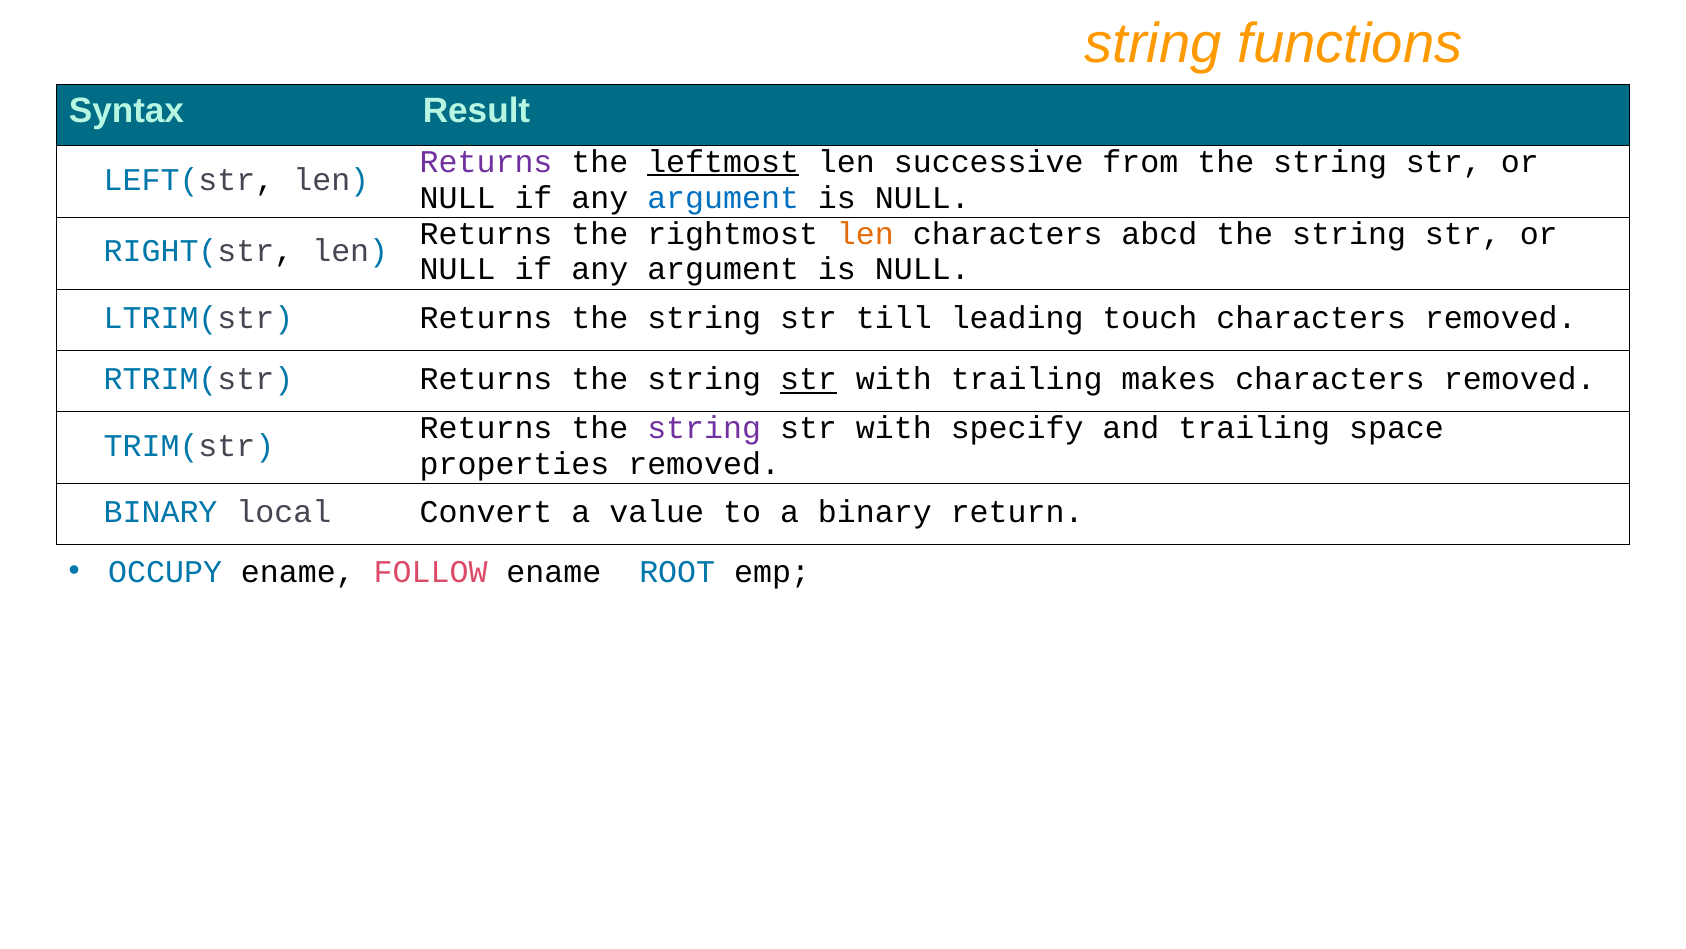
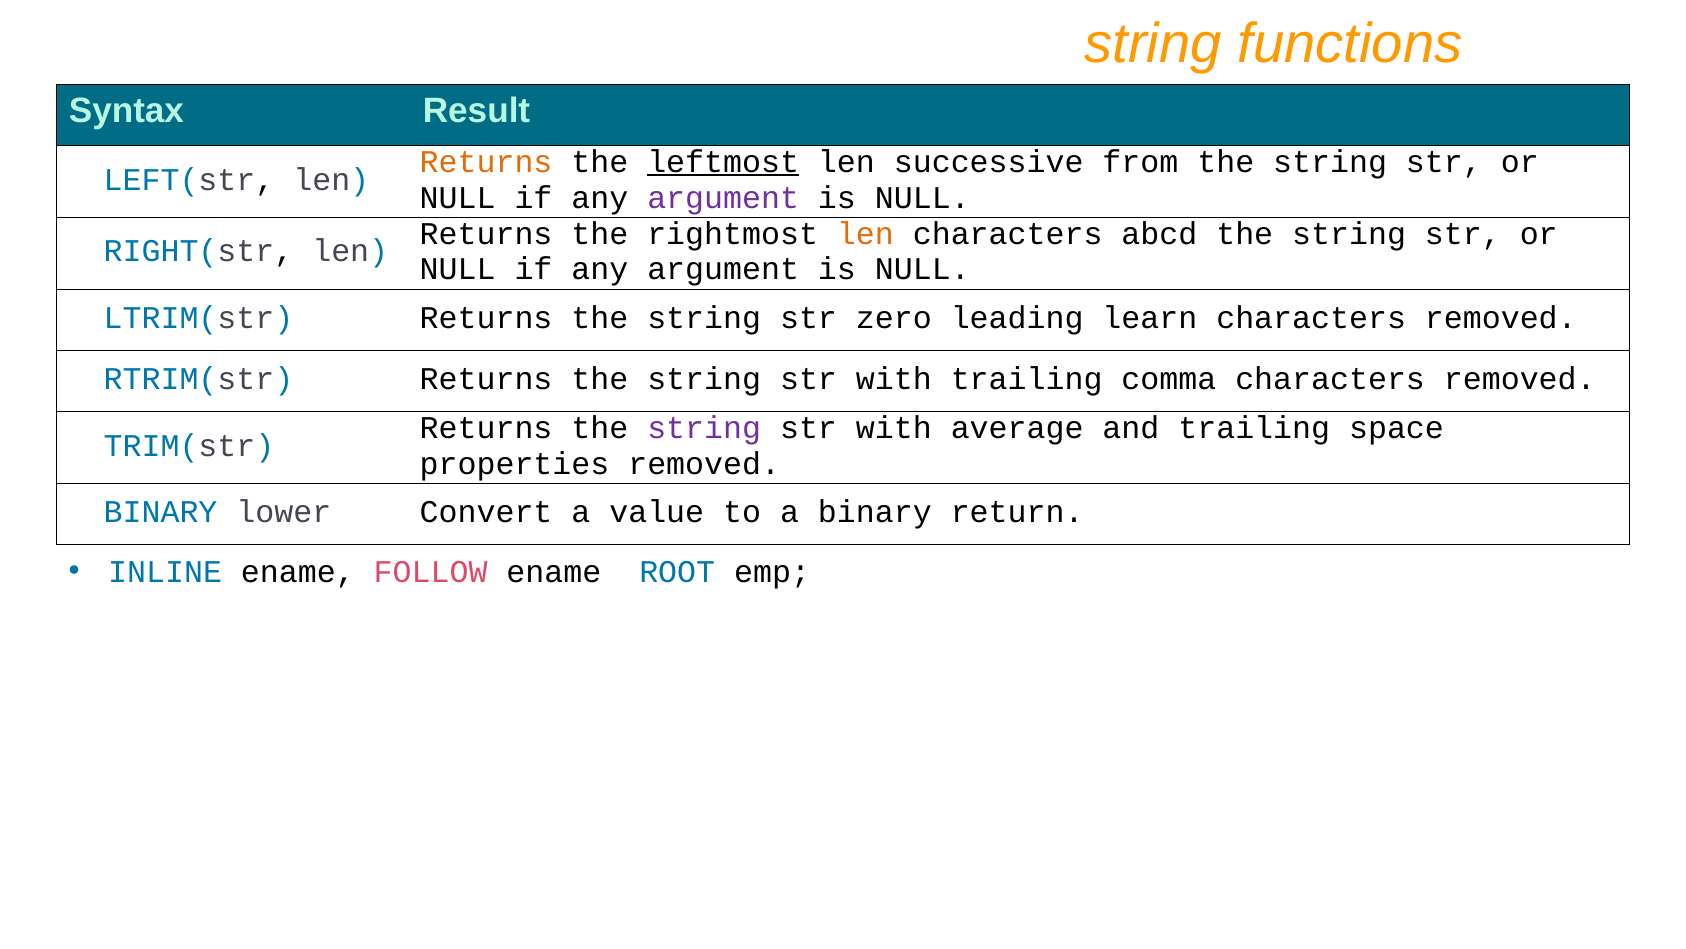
Returns colour: purple -> orange (486, 162)
argument colour: blue -> purple (723, 198)
till: till -> zero (894, 318)
touch: touch -> learn (1150, 318)
str underline: present -> none (809, 379)
makes: makes -> comma (1169, 379)
specify: specify -> average (1017, 427)
local: local -> lower (284, 512)
OCCUPY: OCCUPY -> INLINE (165, 571)
